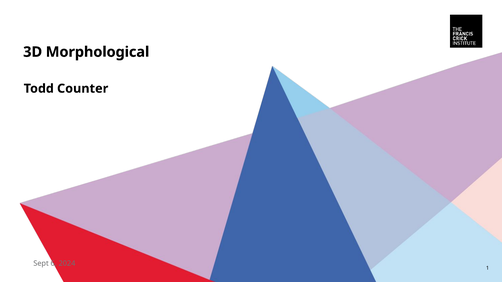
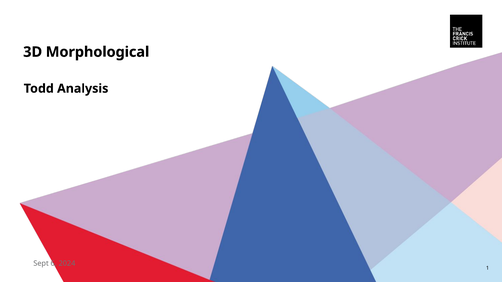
Counter: Counter -> Analysis (83, 89)
